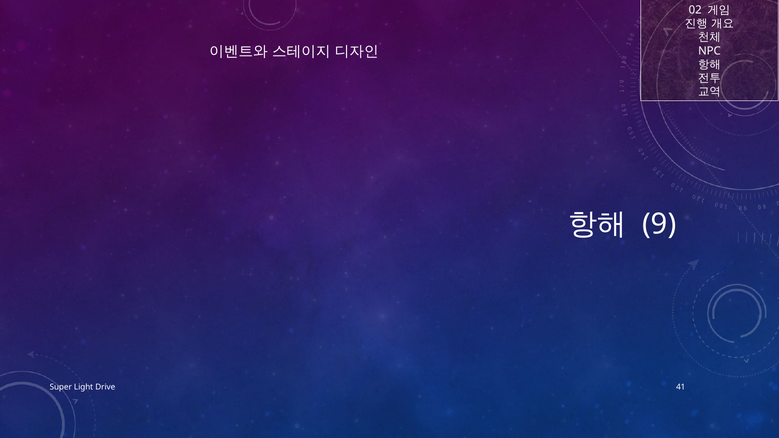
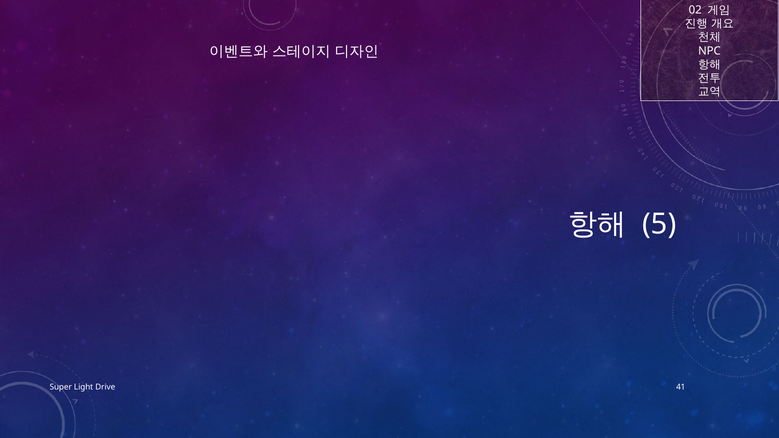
9: 9 -> 5 (659, 224)
